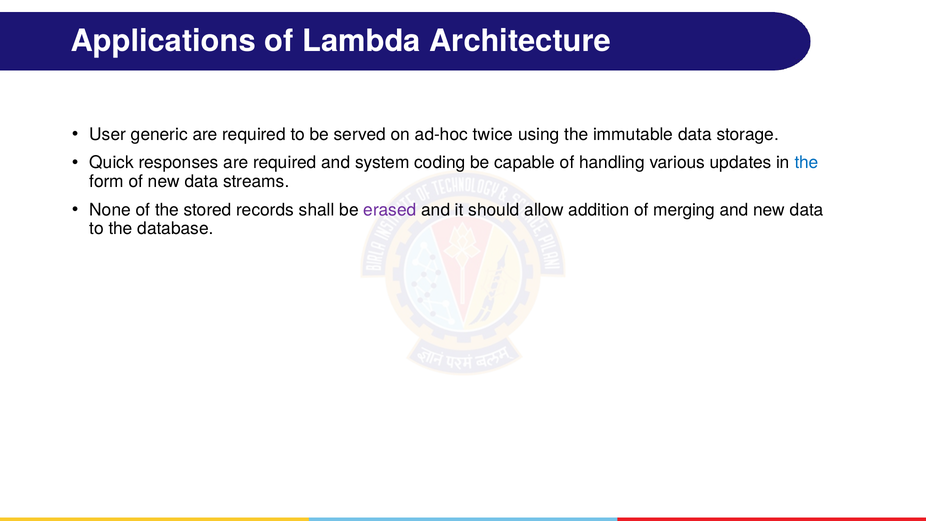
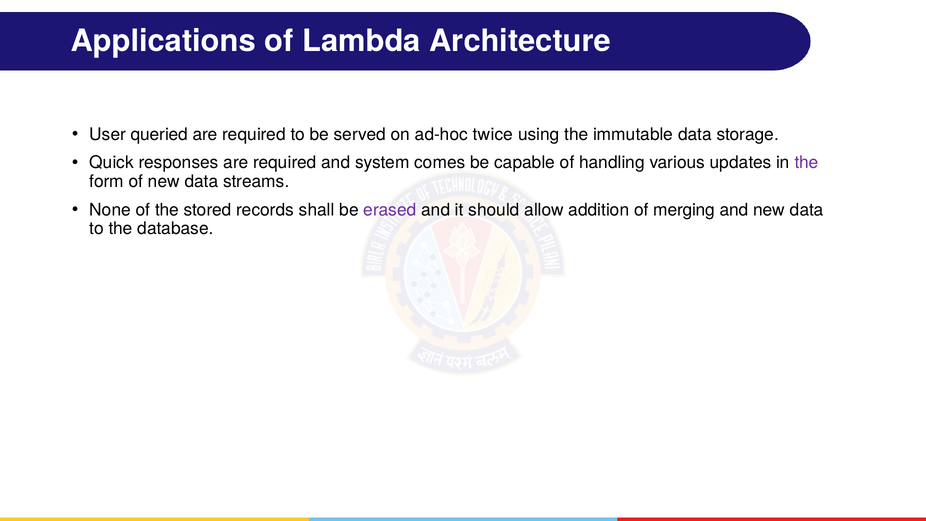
generic: generic -> queried (159, 134)
coding: coding -> comes (440, 163)
the colour: blue -> purple (807, 163)
